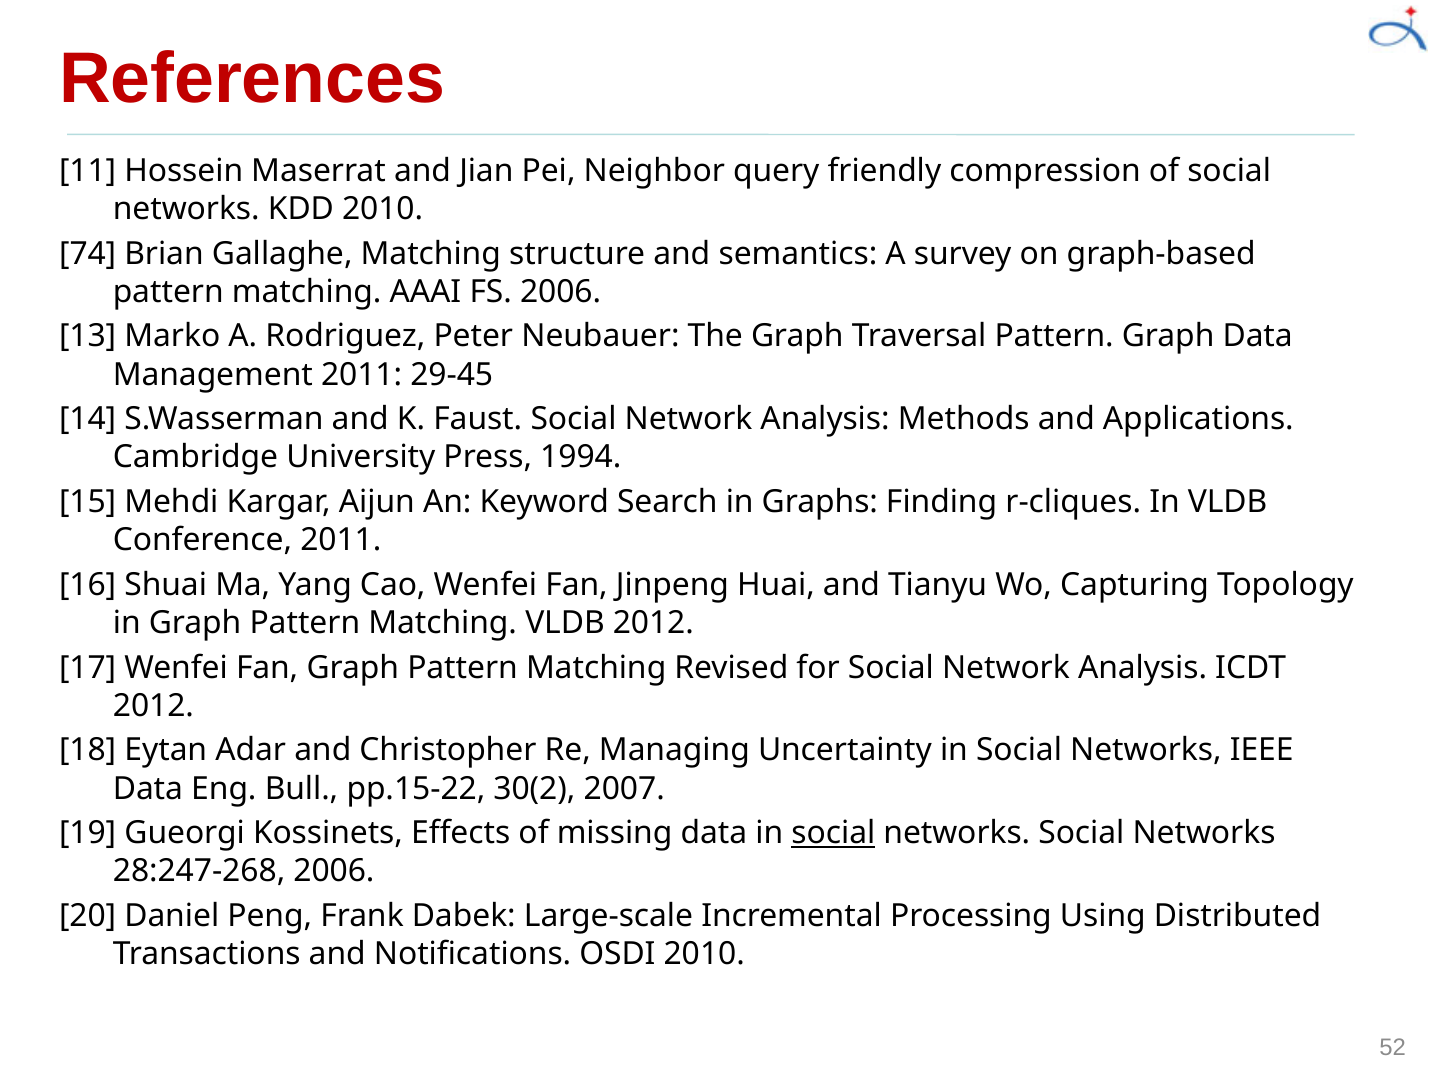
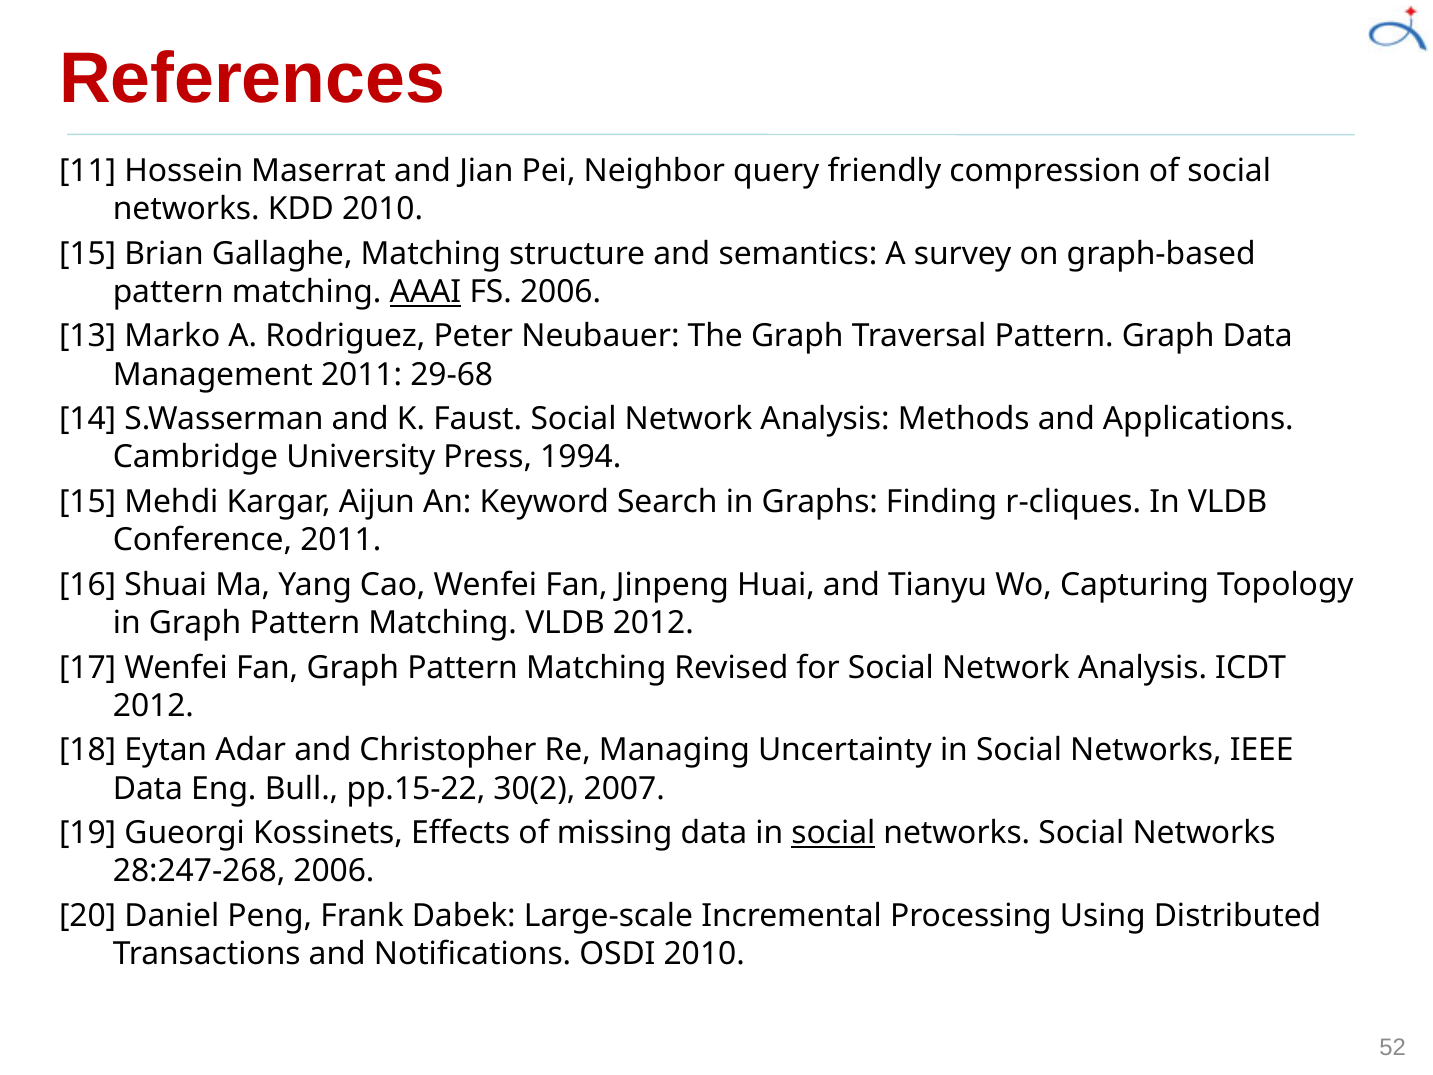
74: 74 -> 15 (88, 254)
AAAI underline: none -> present (425, 292)
29-45: 29-45 -> 29-68 (452, 375)
